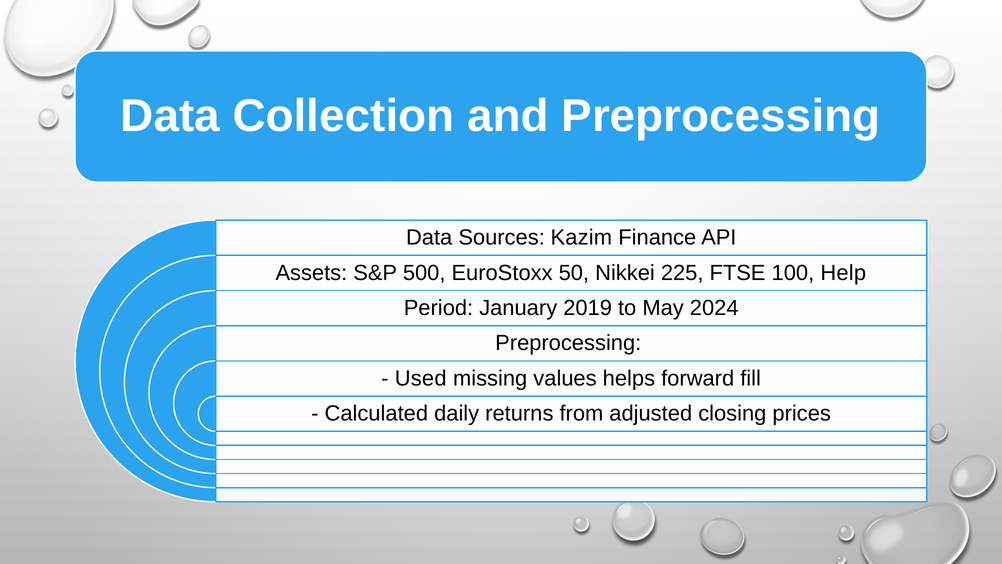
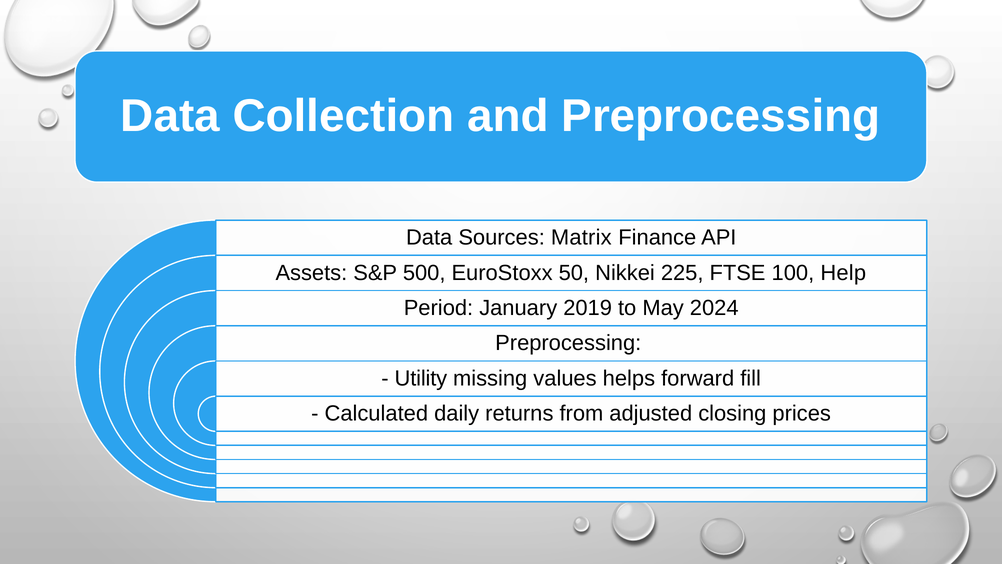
Kazim: Kazim -> Matrix (581, 237)
Used: Used -> Utility (421, 378)
